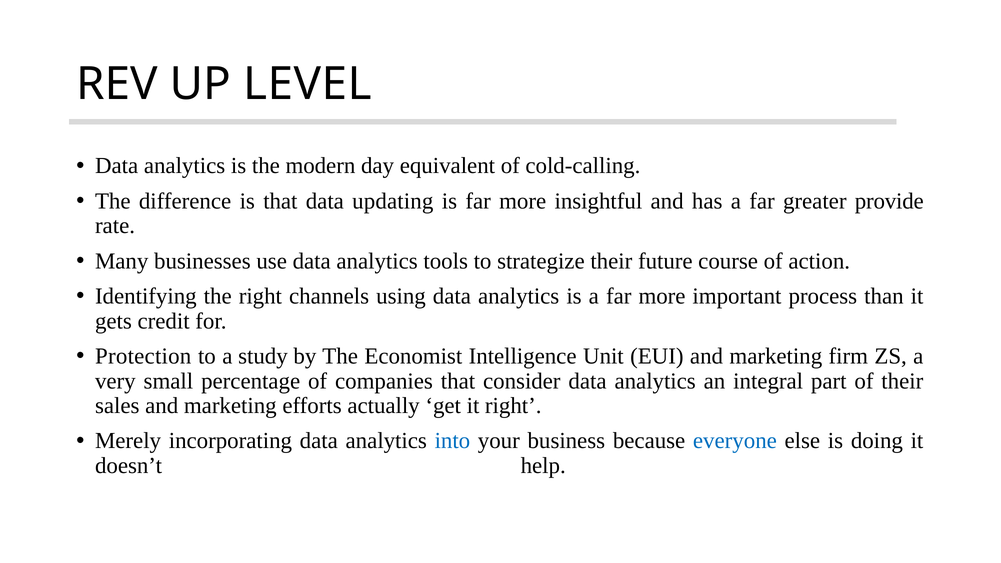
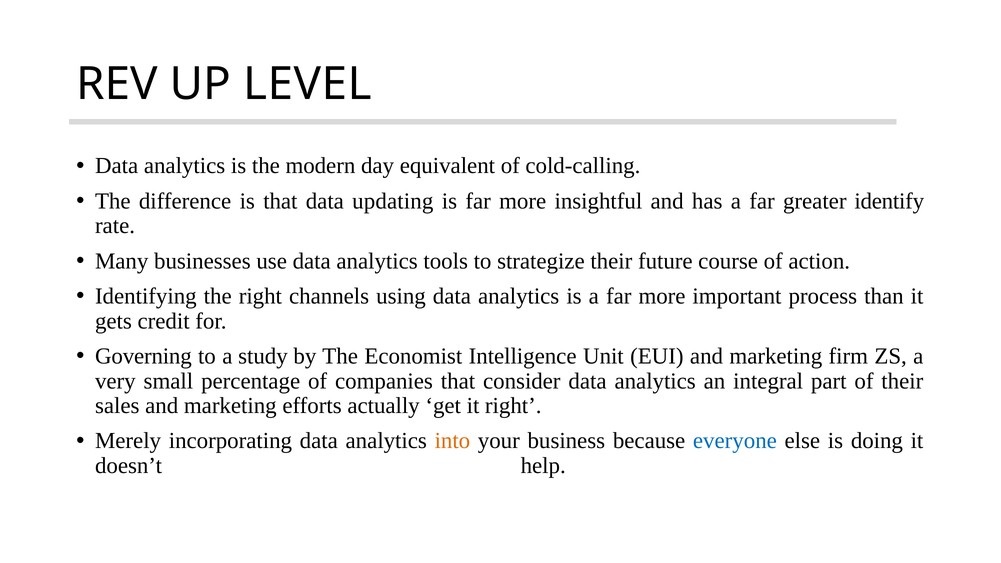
provide: provide -> identify (889, 201)
Protection: Protection -> Governing (143, 356)
into colour: blue -> orange (452, 441)
